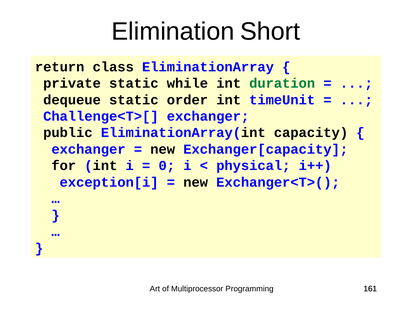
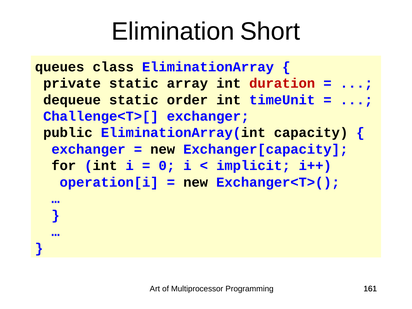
return: return -> queues (60, 67)
while: while -> array (187, 83)
duration colour: green -> red (282, 83)
physical: physical -> implicit (253, 166)
exception[i: exception[i -> operation[i (109, 182)
